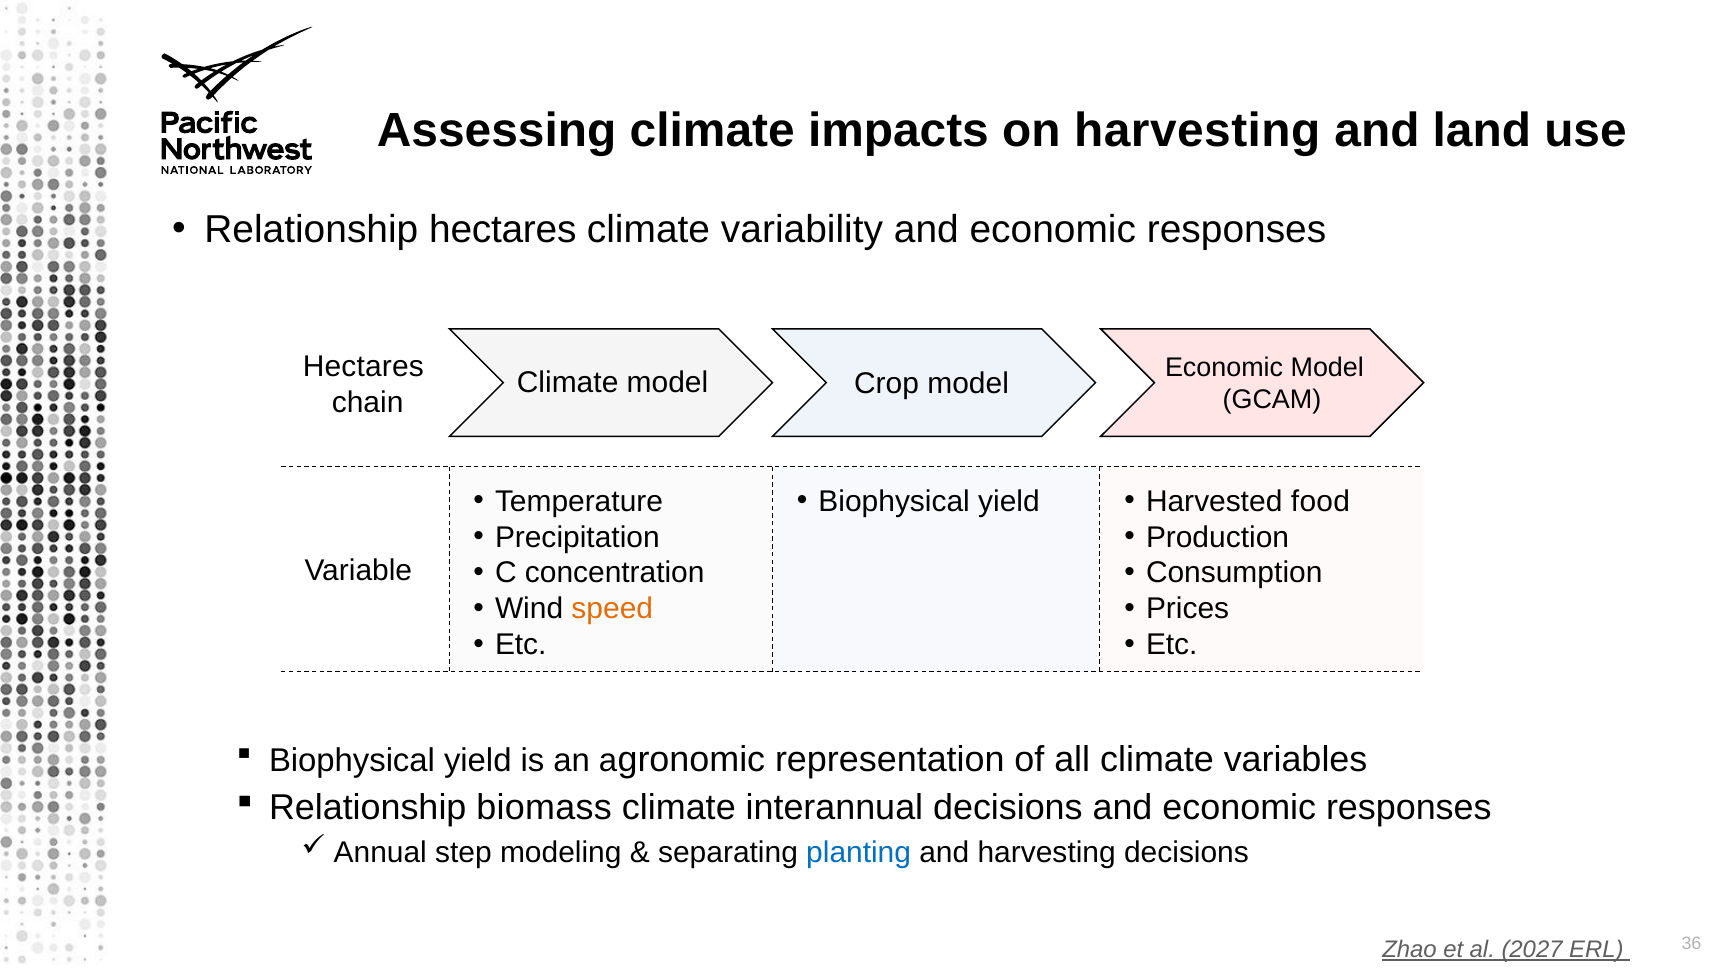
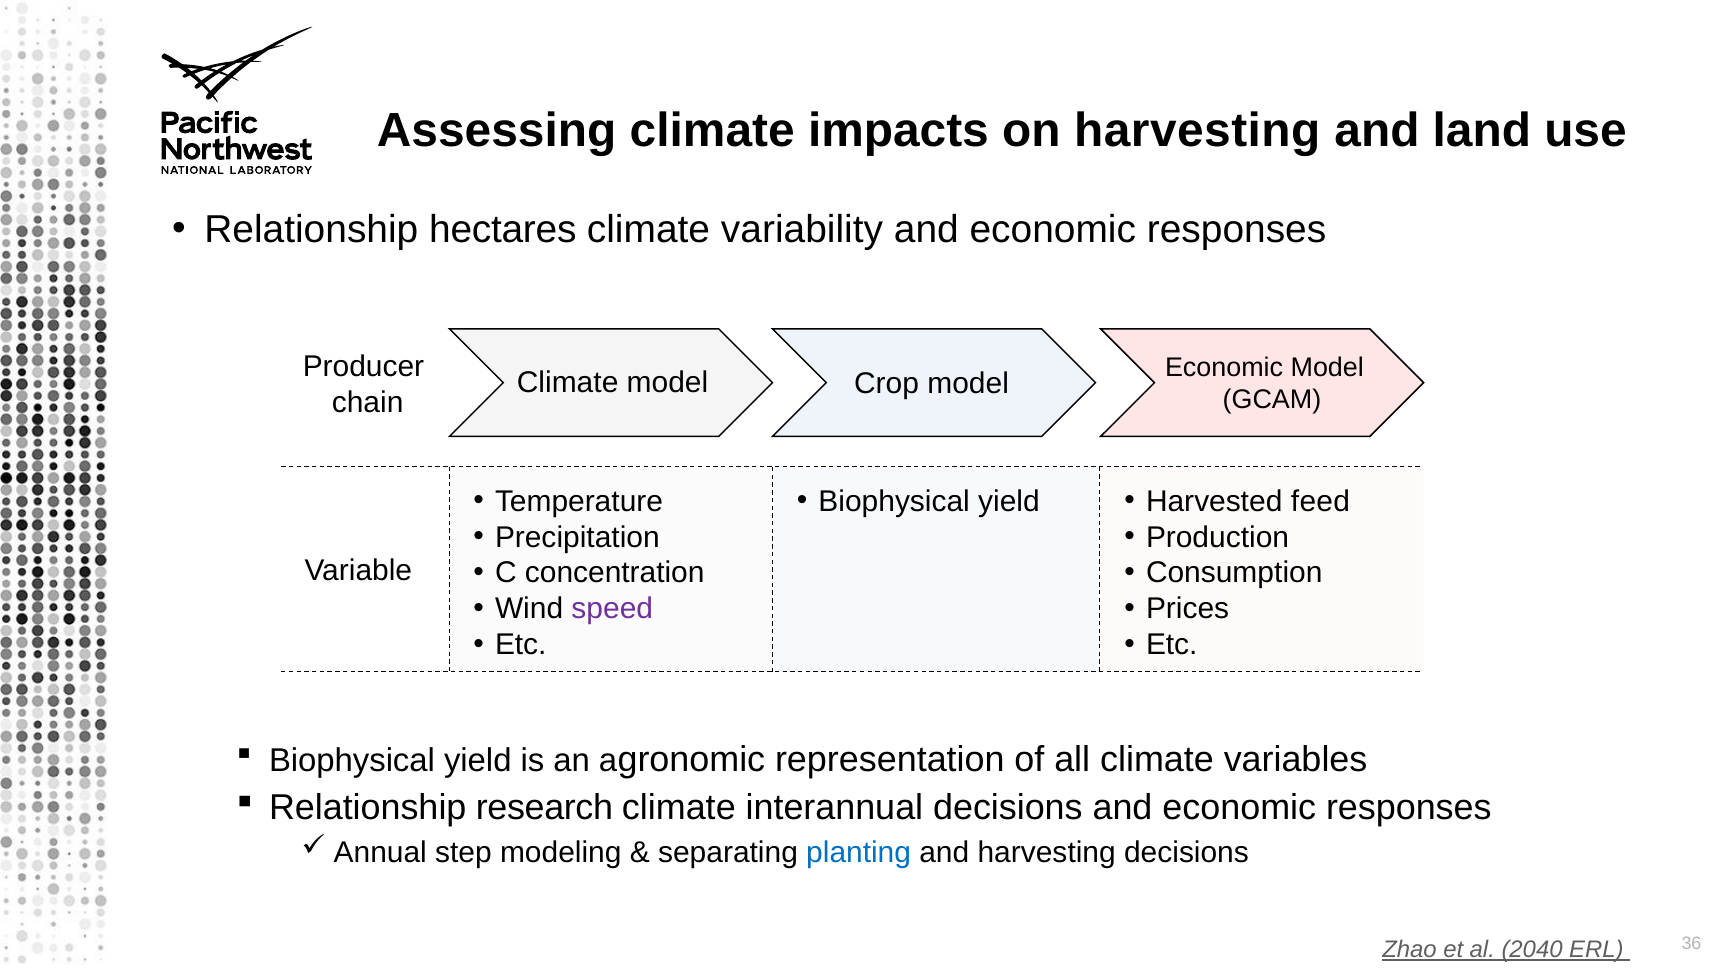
Hectares: Hectares -> Producer (363, 366)
food: food -> feed (1320, 501)
speed colour: orange -> purple (612, 609)
biomass: biomass -> research (544, 808)
2027: 2027 -> 2040 (1532, 950)
